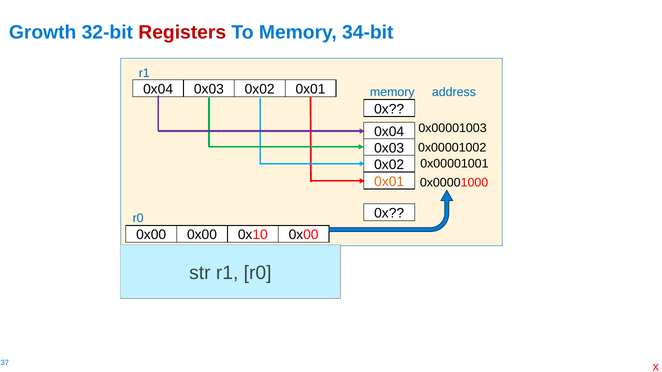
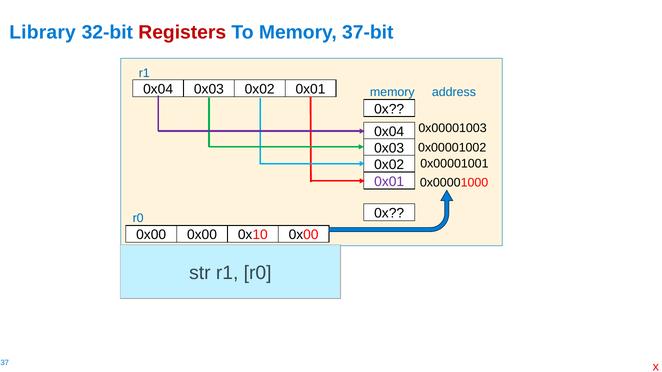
Growth: Growth -> Library (43, 32)
34-bit: 34-bit -> 37-bit (368, 32)
0x01 colour: orange -> purple (389, 182)
